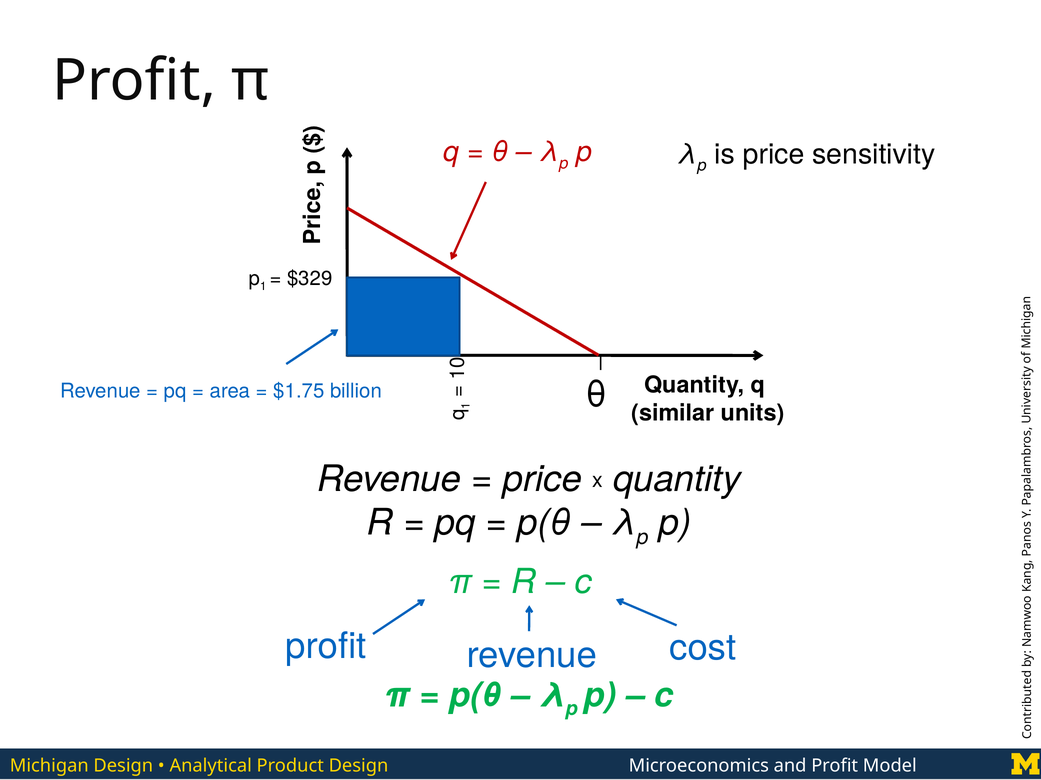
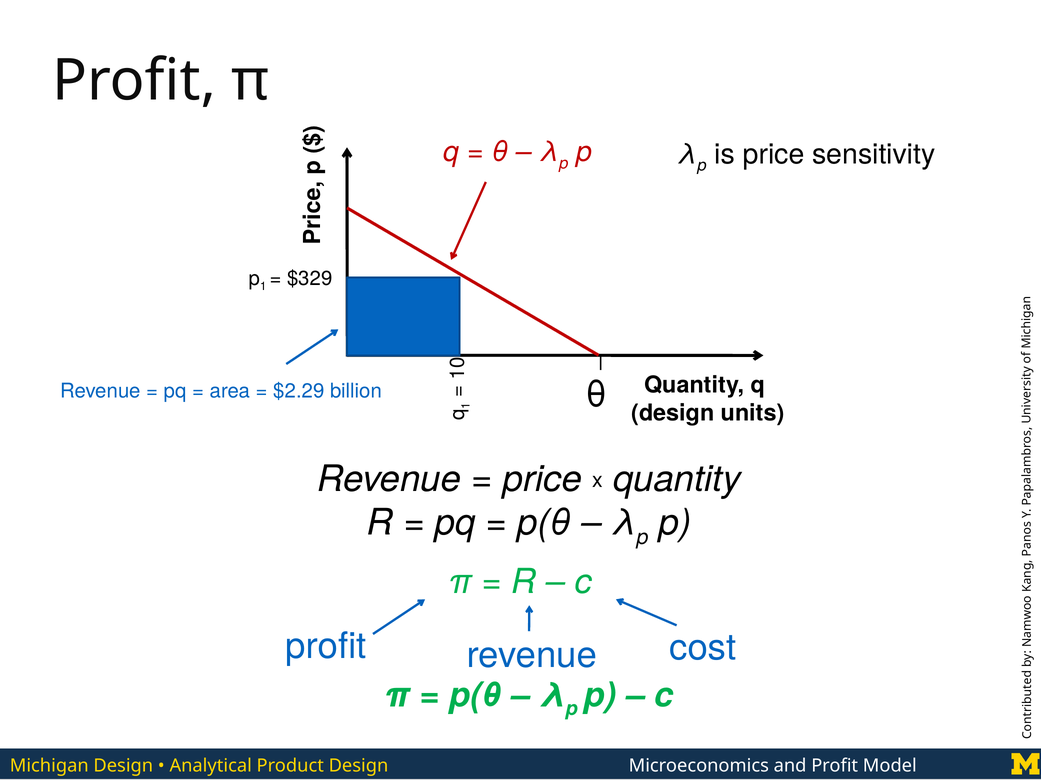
$1.75: $1.75 -> $2.29 (299, 392)
similar: similar -> design (673, 413)
